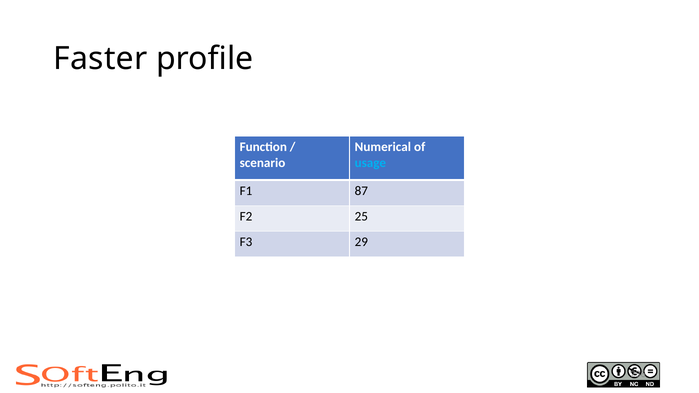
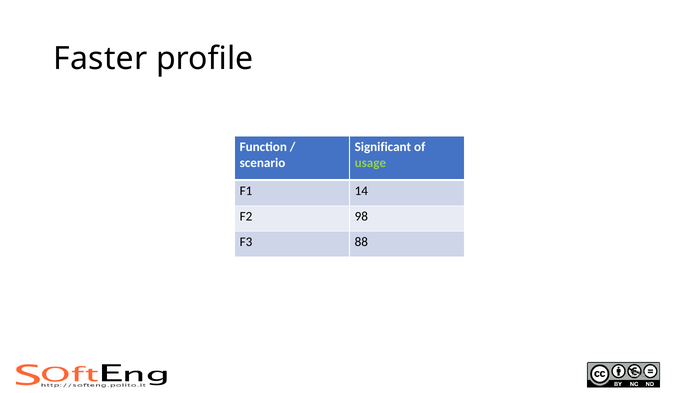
Numerical: Numerical -> Significant (383, 147)
usage colour: light blue -> light green (370, 163)
87: 87 -> 14 (361, 191)
25: 25 -> 98 (361, 217)
29: 29 -> 88 (361, 242)
